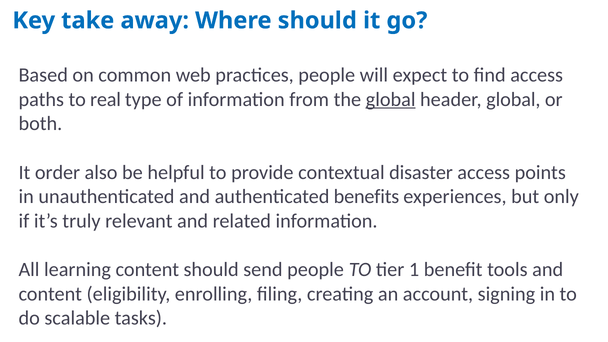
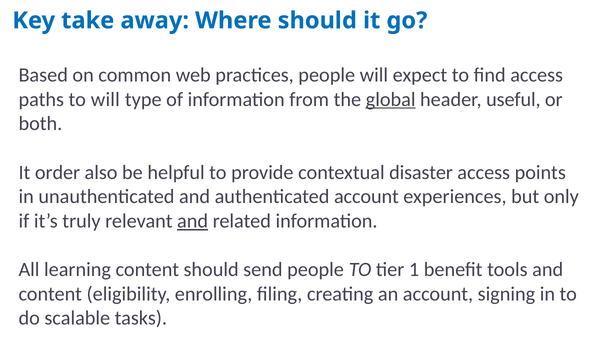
to real: real -> will (105, 99)
header global: global -> useful (513, 99)
authenticated benefits: benefits -> account (366, 197)
and underline: none -> present (193, 221)
